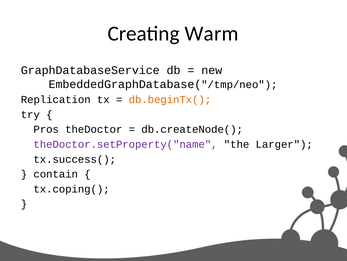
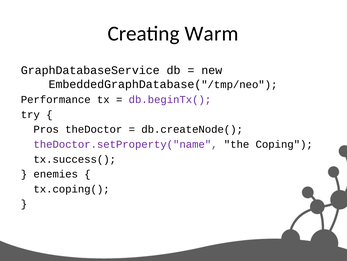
Replication: Replication -> Performance (56, 99)
db.beginTx( colour: orange -> purple (170, 99)
Larger: Larger -> Coping (284, 144)
contain: contain -> enemies (56, 174)
